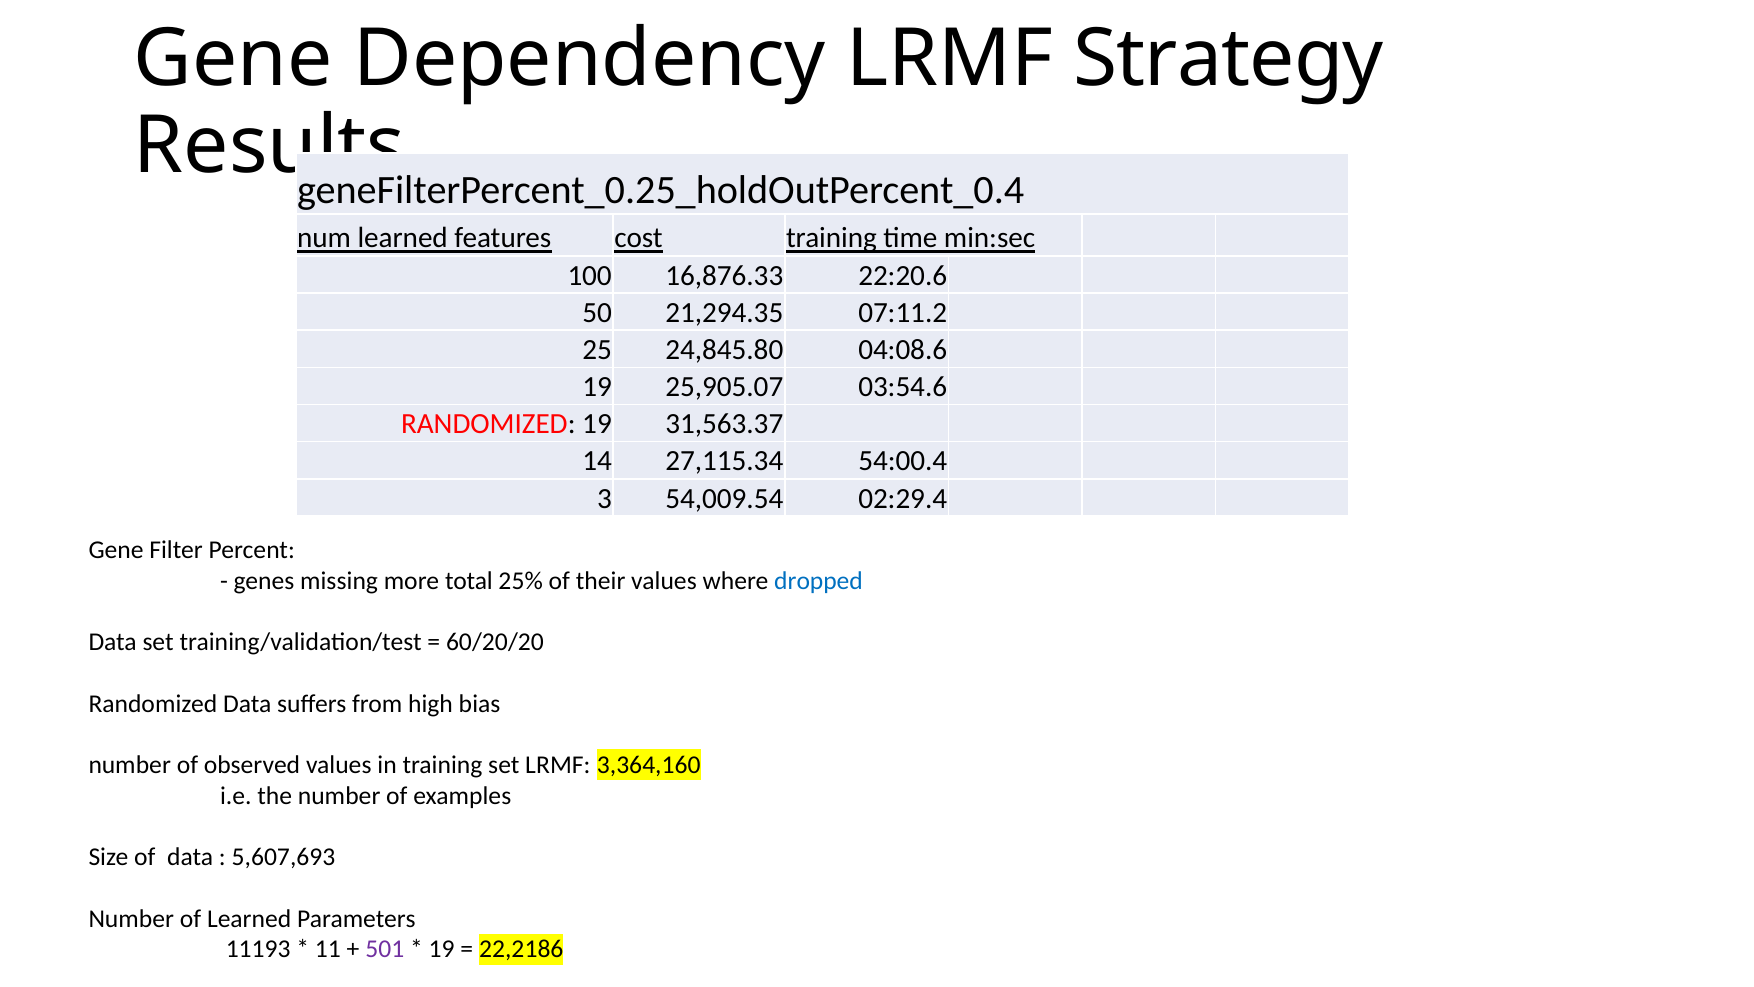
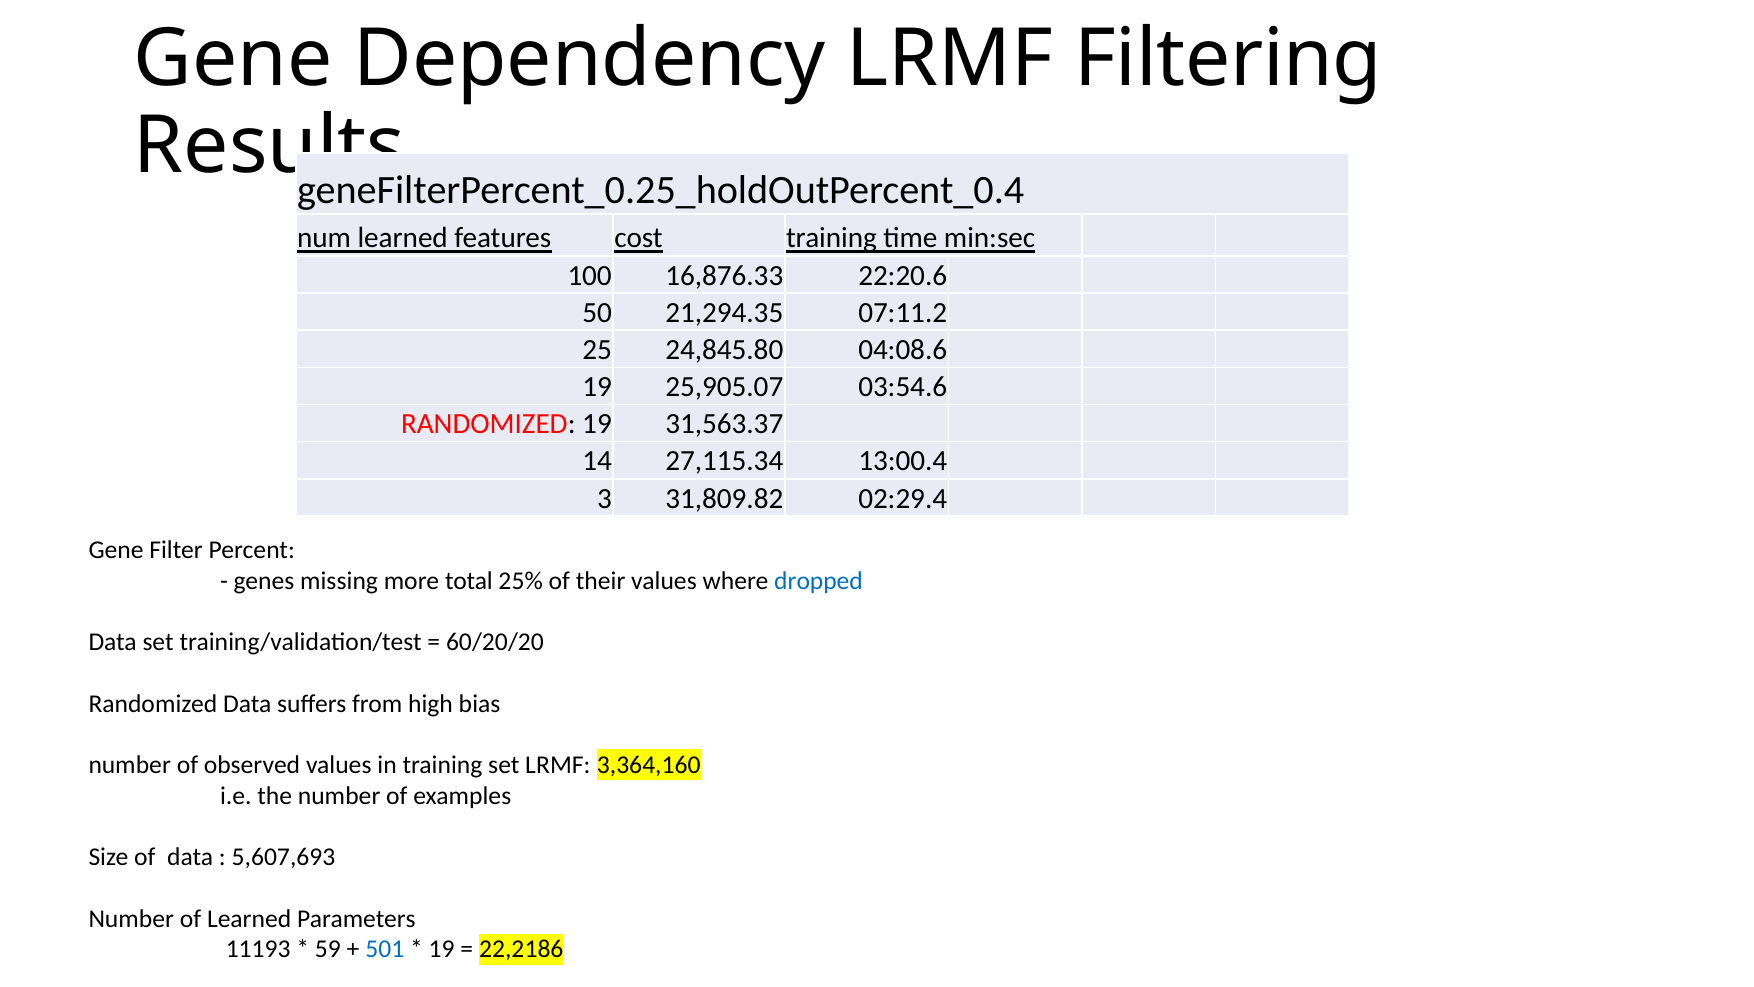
Strategy: Strategy -> Filtering (1228, 59)
54:00.4: 54:00.4 -> 13:00.4 (903, 461)
54,009.54: 54,009.54 -> 31,809.82 (724, 498)
11: 11 -> 59 (328, 949)
501 colour: purple -> blue (385, 949)
